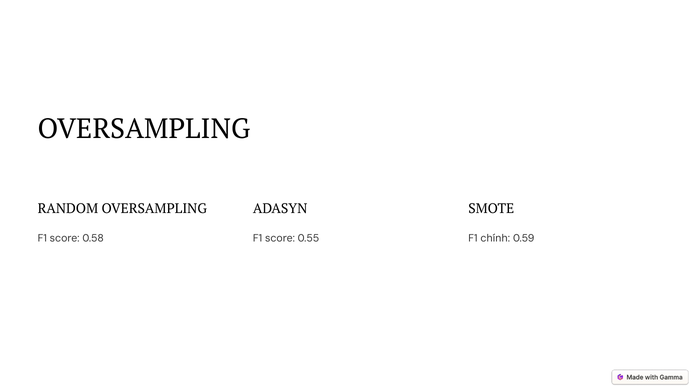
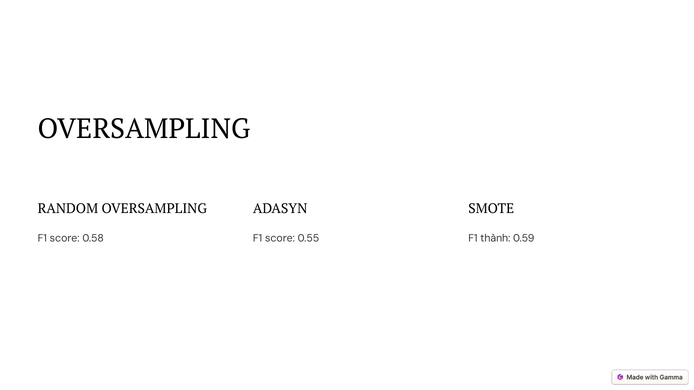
chính: chính -> thành (495, 239)
